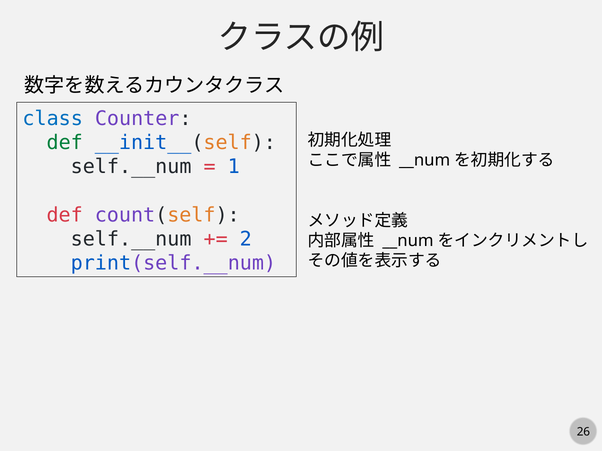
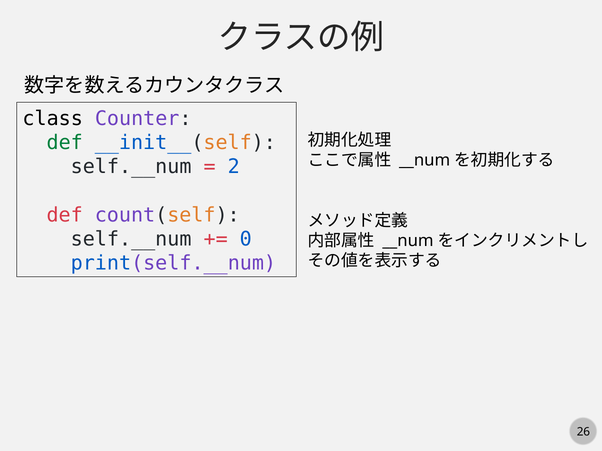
class colour: blue -> black (53, 119)
1: 1 -> 2 (234, 167)
2: 2 -> 0 (246, 239)
